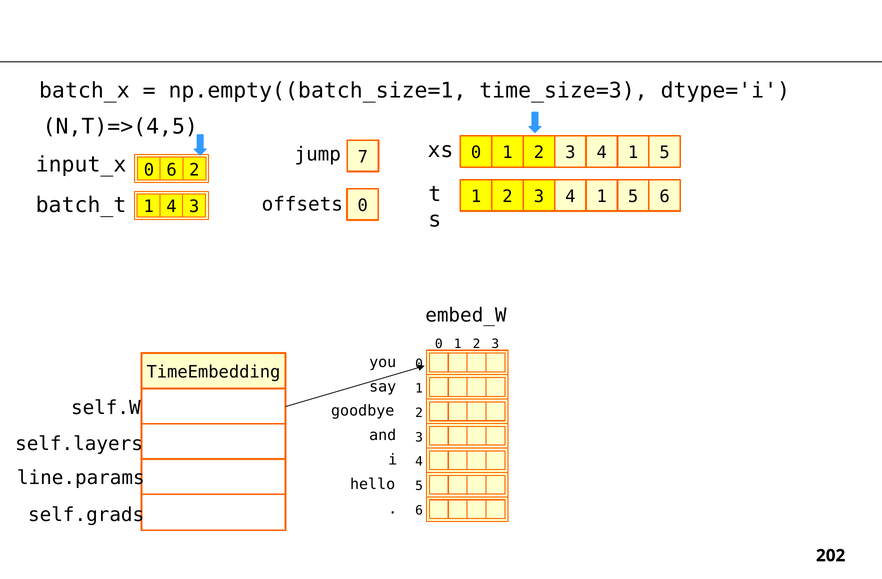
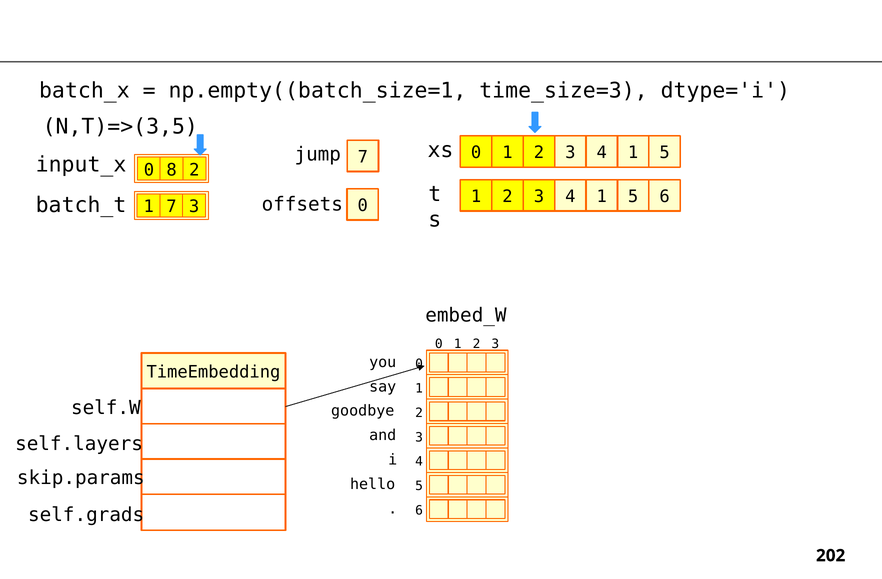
N,T)=>(4,5: N,T)=>(4,5 -> N,T)=>(3,5 (120, 127)
0 6: 6 -> 8 (172, 170)
1 4: 4 -> 7 (171, 207)
line.params: line.params -> skip.params (81, 478)
